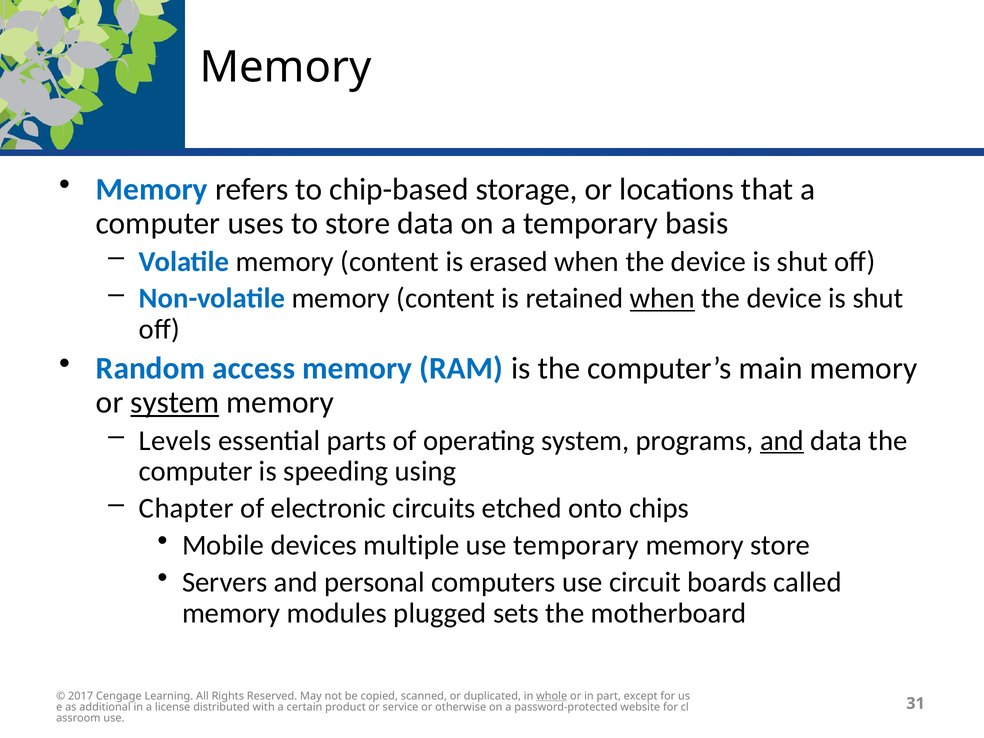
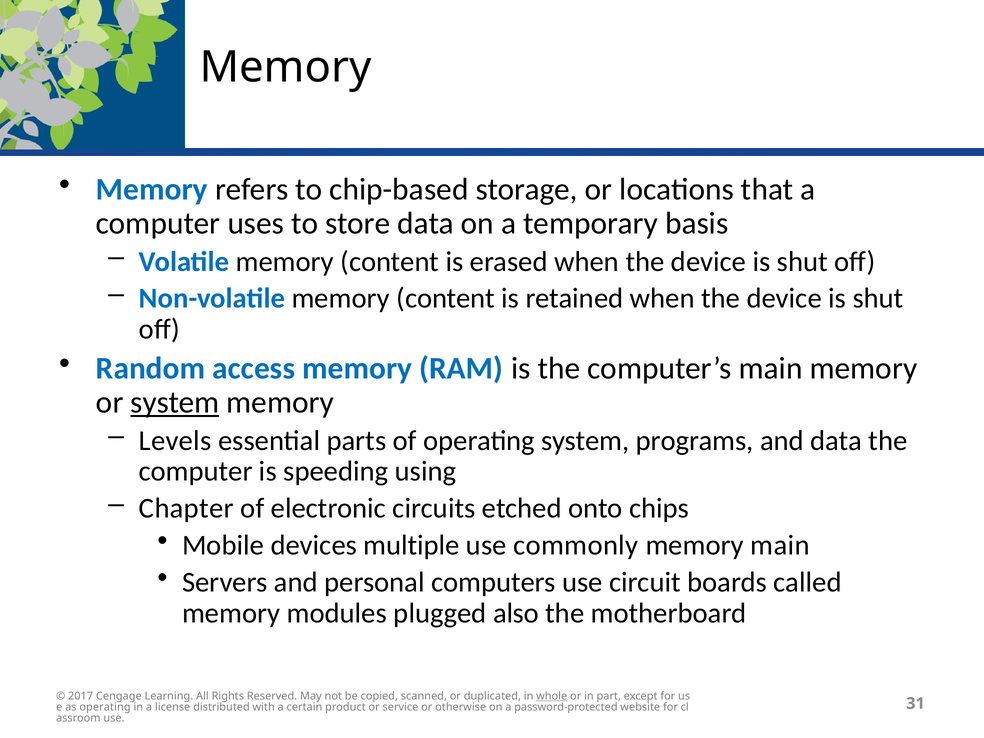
when underline: present -> none (662, 298)
and underline: present -> none (782, 441)
use temporary: temporary -> commonly (576, 545)
memory store: store -> main (780, 545)
sets: sets -> also (516, 613)
as additional: additional -> operating (105, 707)
